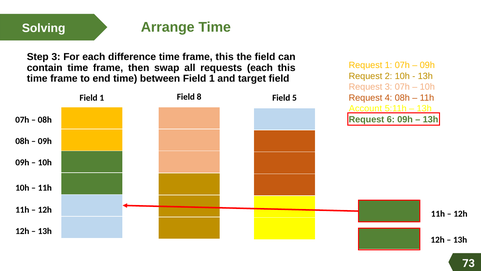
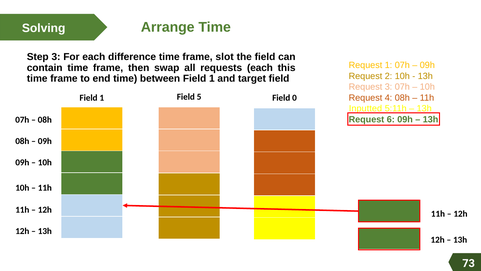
frame this: this -> slot (225, 57)
8: 8 -> 5 (199, 97)
5: 5 -> 0 (294, 98)
Account: Account -> Inputted (365, 108)
